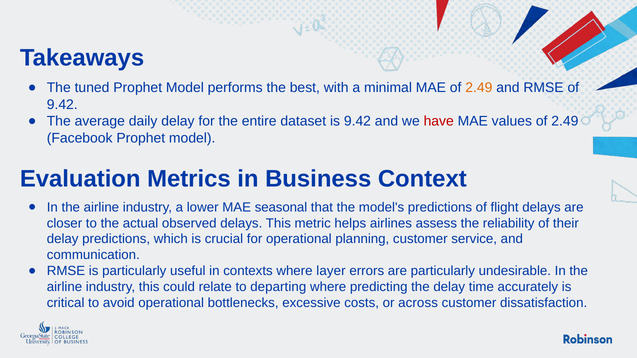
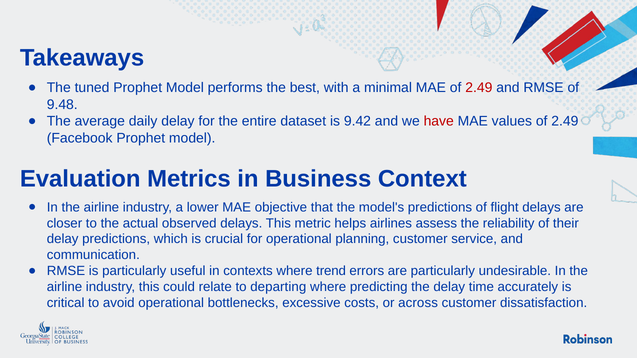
2.49 colour: orange -> red (479, 88)
9.42: 9.42 -> 9.48 (62, 105)
seasonal: seasonal -> objective (281, 207)
layer: layer -> trend (331, 271)
